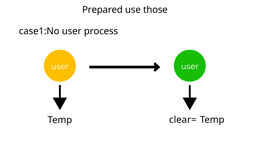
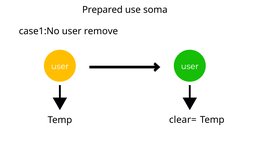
those: those -> soma (155, 10)
process: process -> remove (101, 31)
